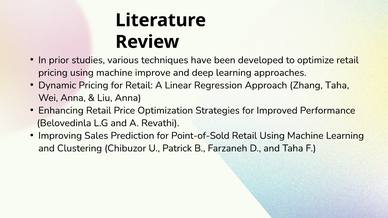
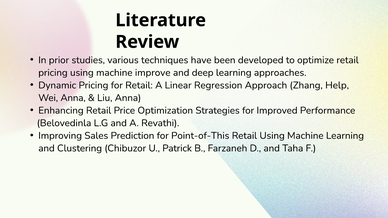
Zhang Taha: Taha -> Help (337, 85)
Point-of-Sold: Point-of-Sold -> Point-of-This (200, 136)
